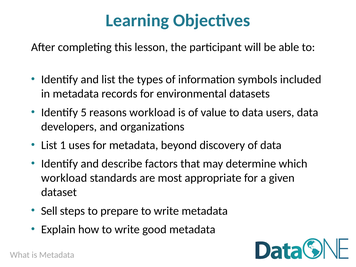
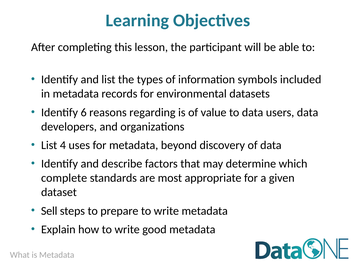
5: 5 -> 6 (84, 112)
reasons workload: workload -> regarding (152, 112)
1: 1 -> 4 (63, 145)
workload: workload -> complete (64, 178)
